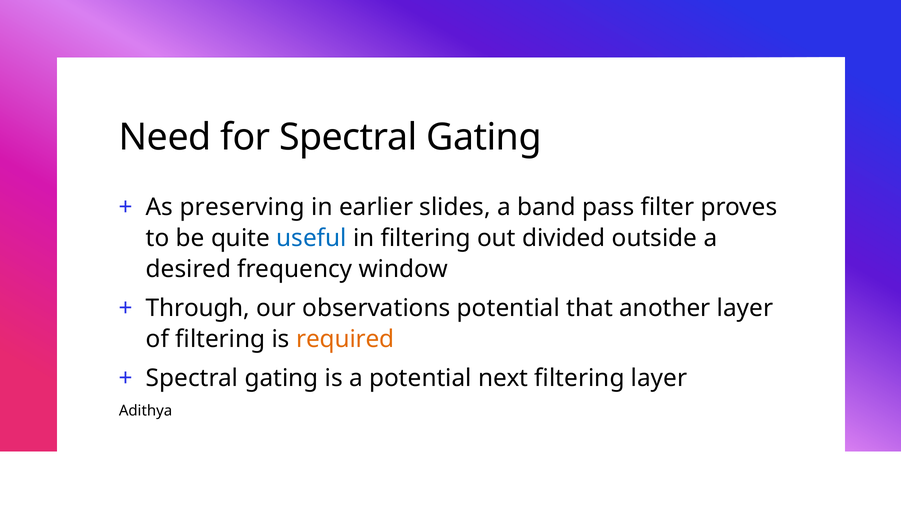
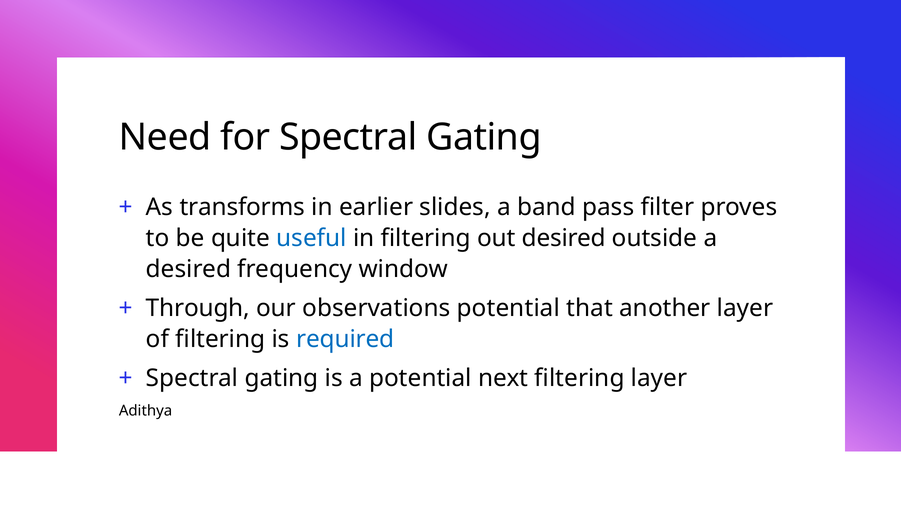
preserving: preserving -> transforms (242, 207)
out divided: divided -> desired (564, 238)
required colour: orange -> blue (345, 339)
